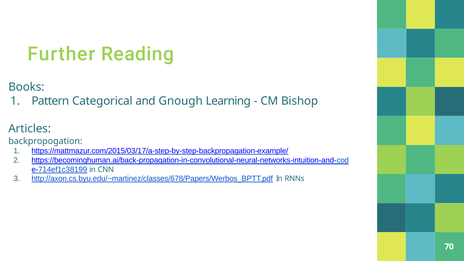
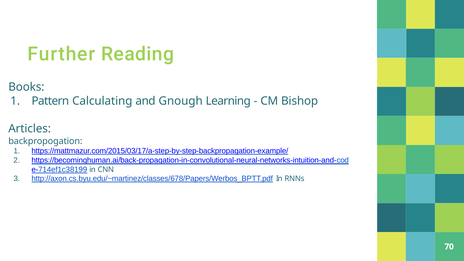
Categorical: Categorical -> Calculating (102, 101)
